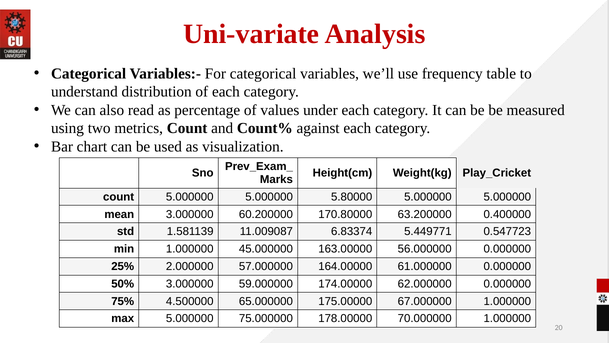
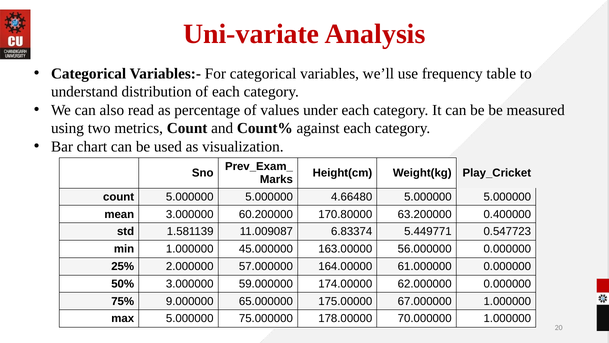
5.80000: 5.80000 -> 4.66480 (352, 197)
4.500000: 4.500000 -> 9.000000 (190, 301)
